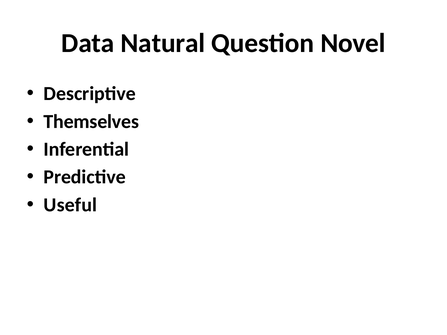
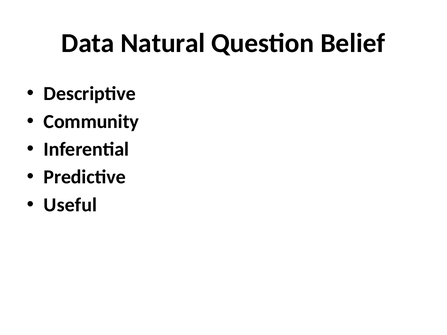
Novel: Novel -> Belief (353, 43)
Themselves: Themselves -> Community (91, 122)
